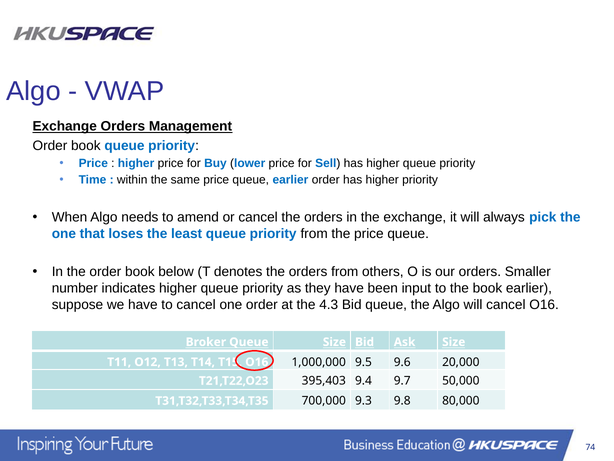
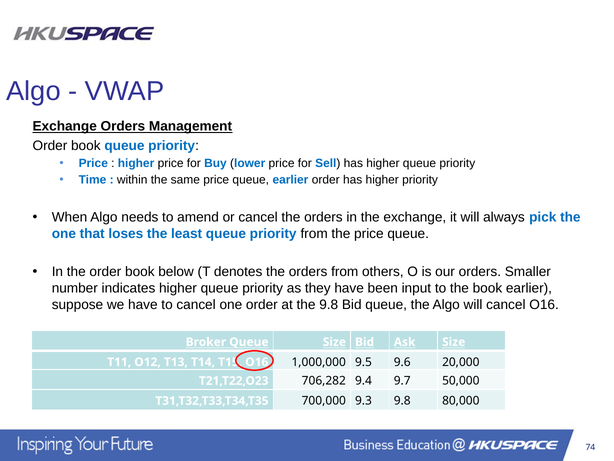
the 4.3: 4.3 -> 9.8 (329, 304)
395,403: 395,403 -> 706,282 (324, 380)
